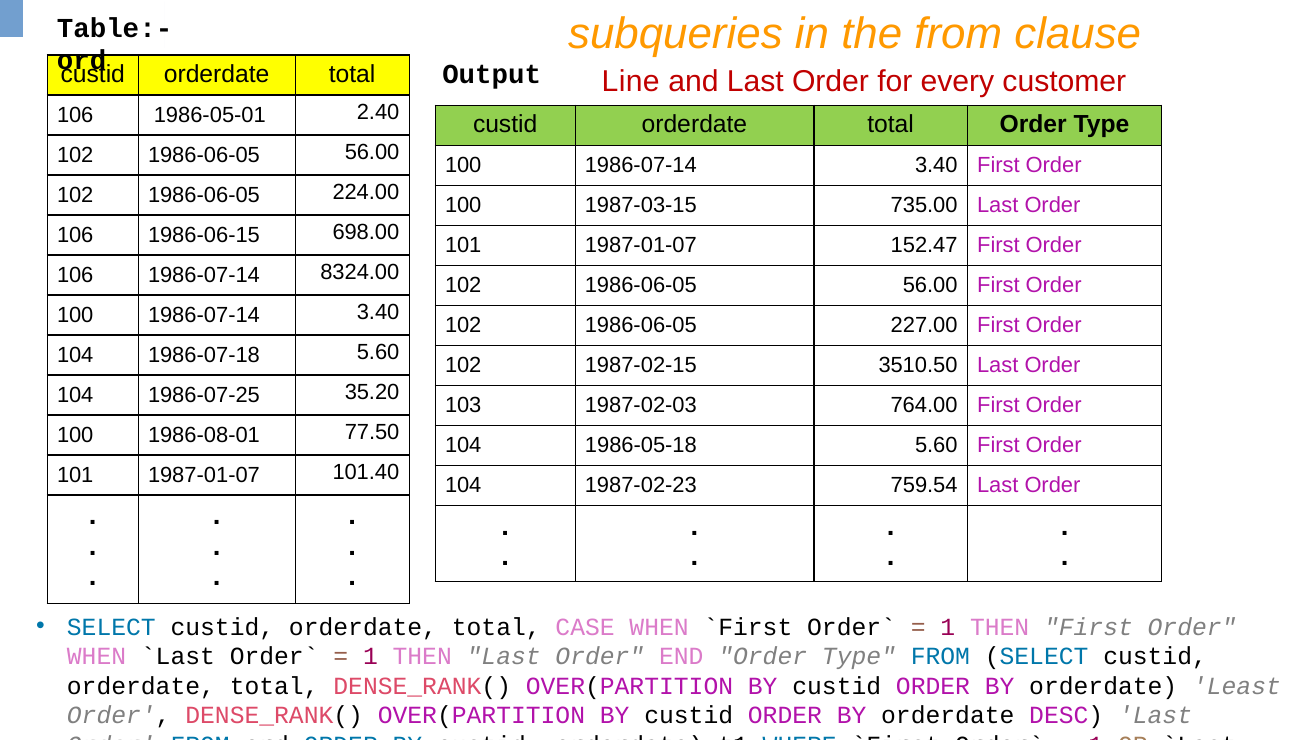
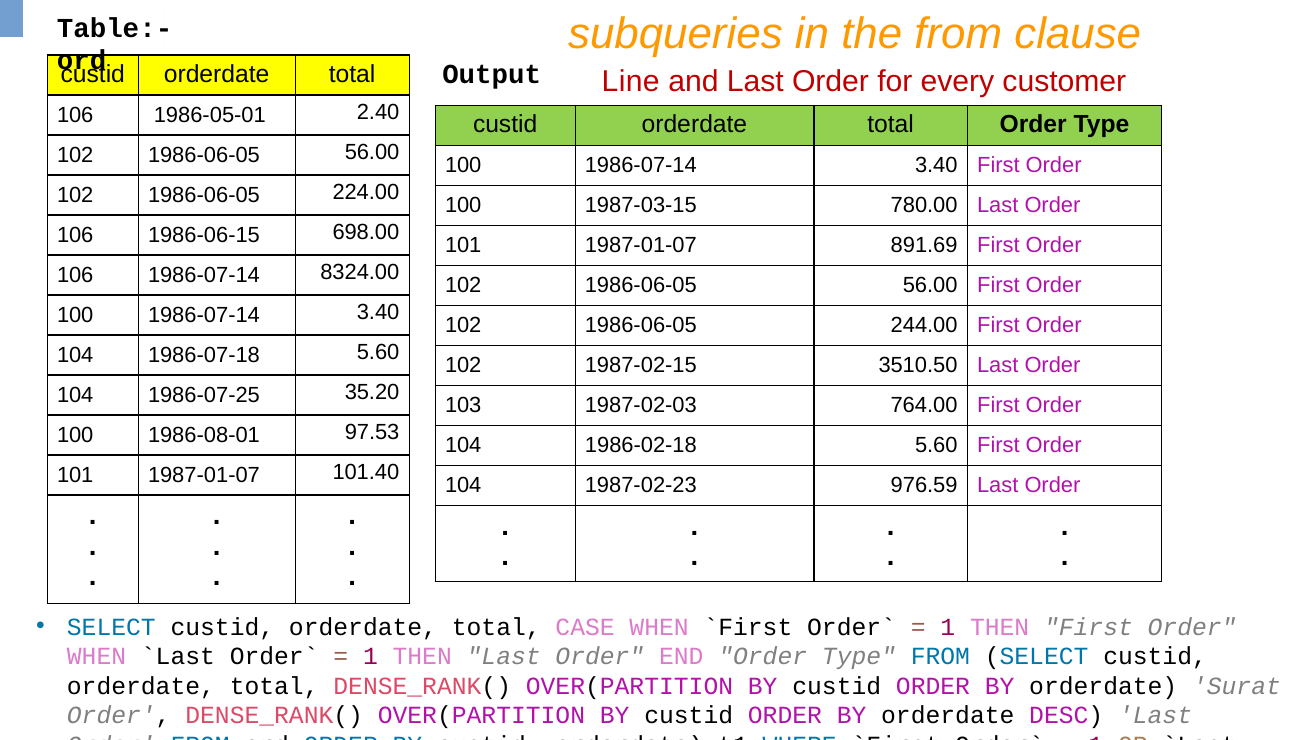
735.00: 735.00 -> 780.00 (924, 206)
152.47: 152.47 -> 891.69 (924, 246)
227.00: 227.00 -> 244.00 (924, 326)
77.50: 77.50 -> 97.53 (372, 433)
1986-05-18: 1986-05-18 -> 1986-02-18 (641, 446)
759.54: 759.54 -> 976.59 (924, 486)
Least: Least -> Surat (1236, 686)
